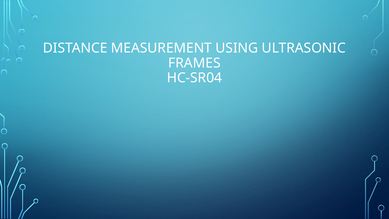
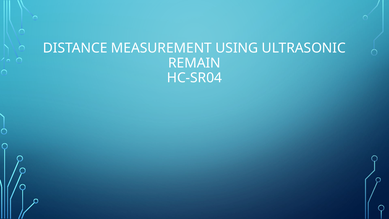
FRAMES: FRAMES -> REMAIN (194, 63)
